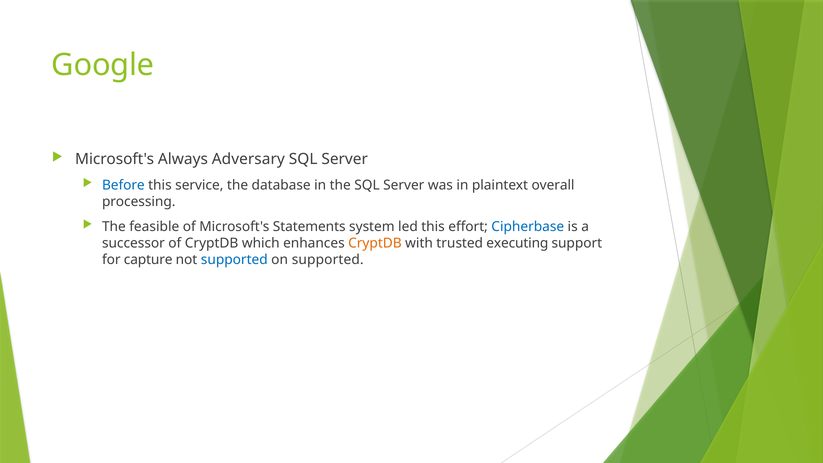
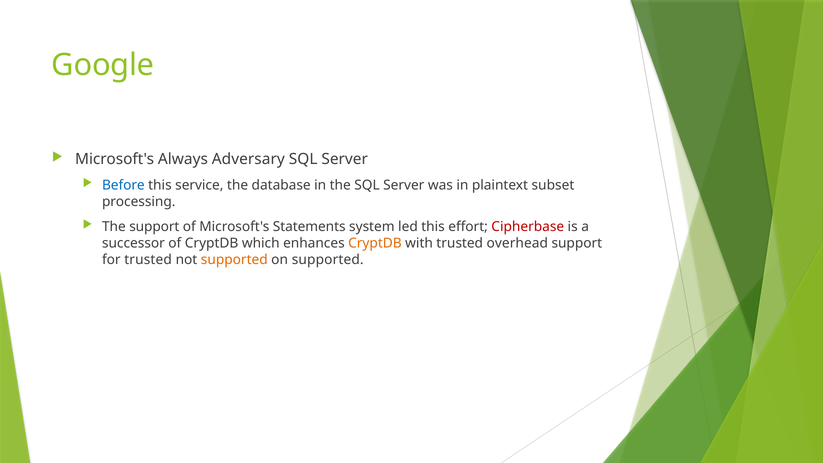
overall: overall -> subset (553, 185)
The feasible: feasible -> support (154, 227)
Cipherbase colour: blue -> red (528, 227)
executing: executing -> overhead (517, 243)
for capture: capture -> trusted (148, 260)
supported colour: blue -> orange (234, 260)
